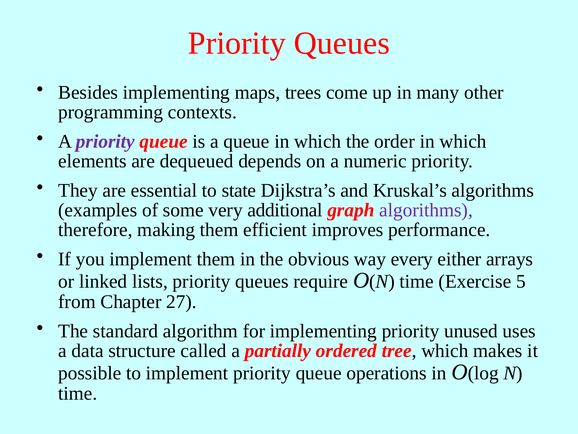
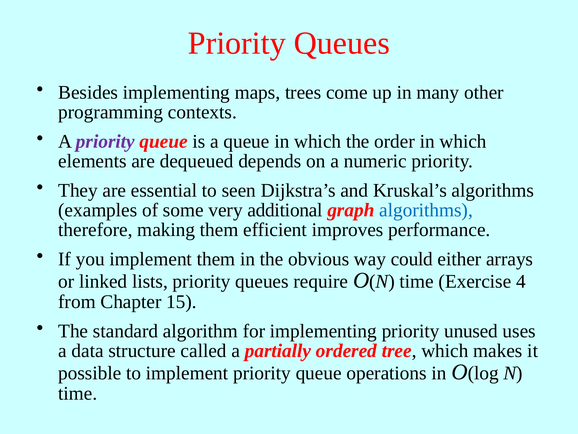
state: state -> seen (239, 190)
algorithms colour: purple -> blue (426, 210)
every: every -> could (412, 259)
5: 5 -> 4 (521, 281)
27: 27 -> 15 (181, 302)
